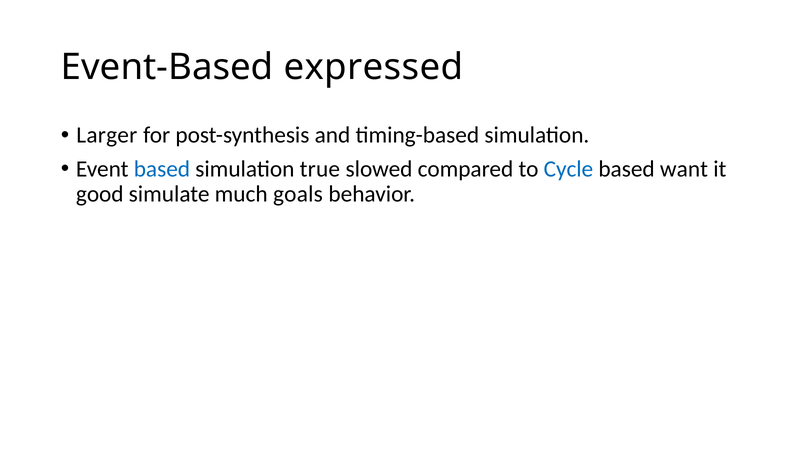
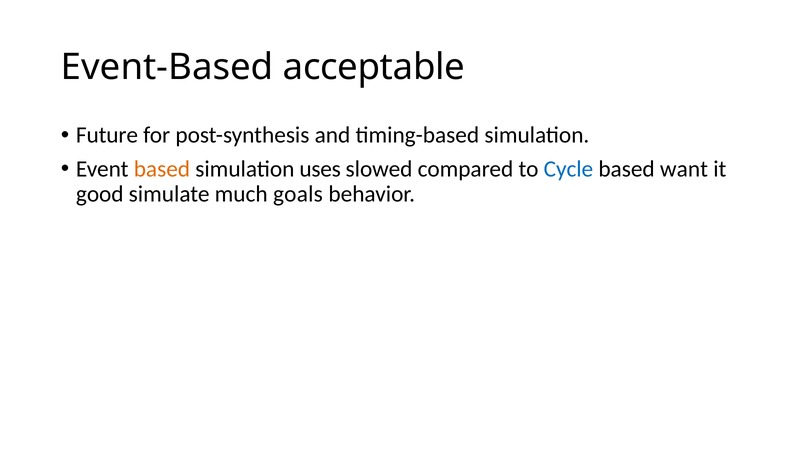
expressed: expressed -> acceptable (374, 67)
Larger: Larger -> Future (107, 135)
based colour: blue -> orange (162, 169)
true: true -> uses (320, 169)
